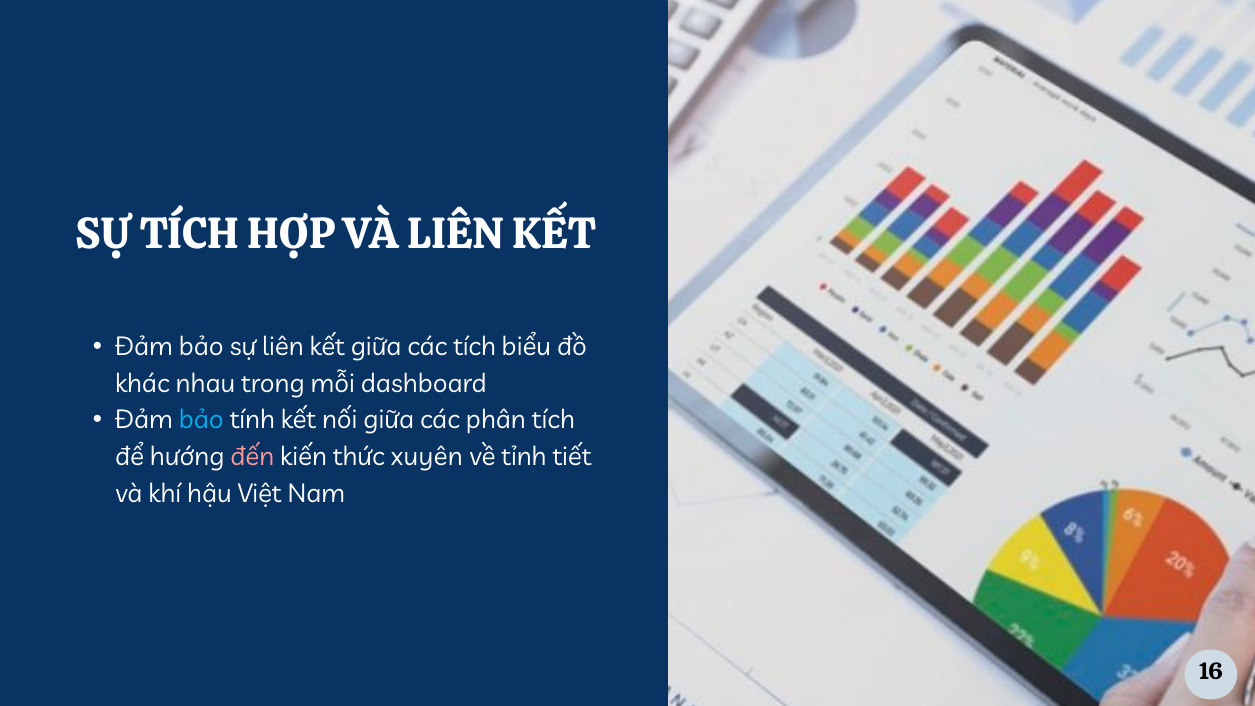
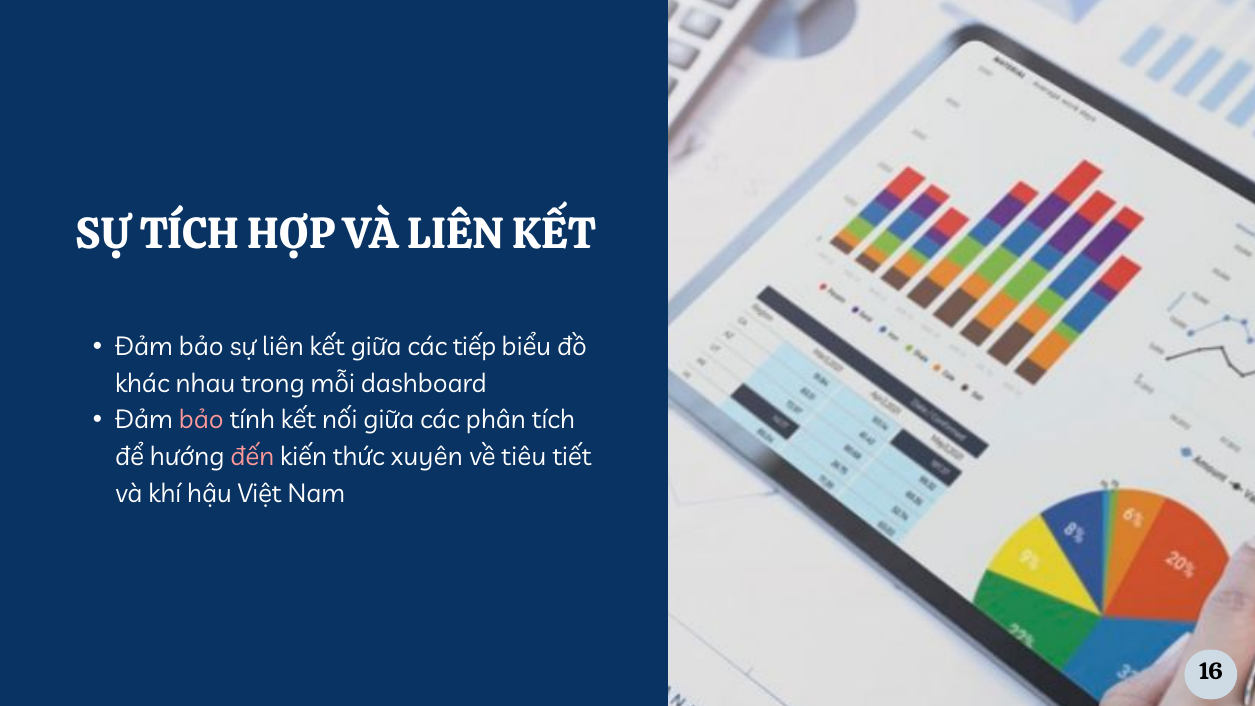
các tích: tích -> tiếp (475, 347)
bảo colour: light blue -> pink (201, 420)
tỉnh: tỉnh -> tiêu (524, 457)
